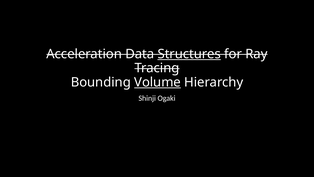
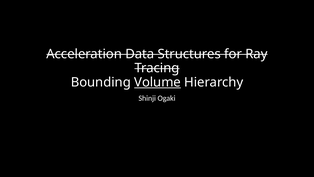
Structures underline: present -> none (189, 54)
